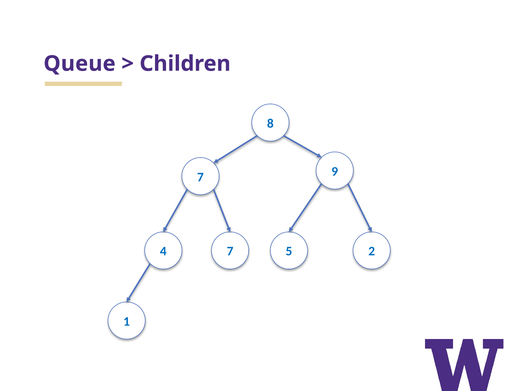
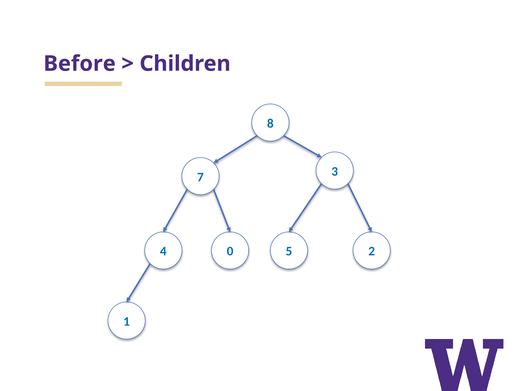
Queue: Queue -> Before (80, 64)
9: 9 -> 3 (335, 172)
4 7: 7 -> 0 (230, 252)
